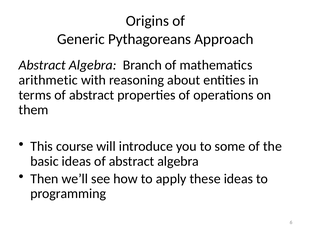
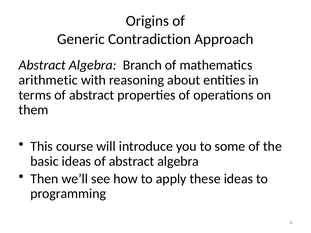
Pythagoreans: Pythagoreans -> Contradiction (150, 39)
